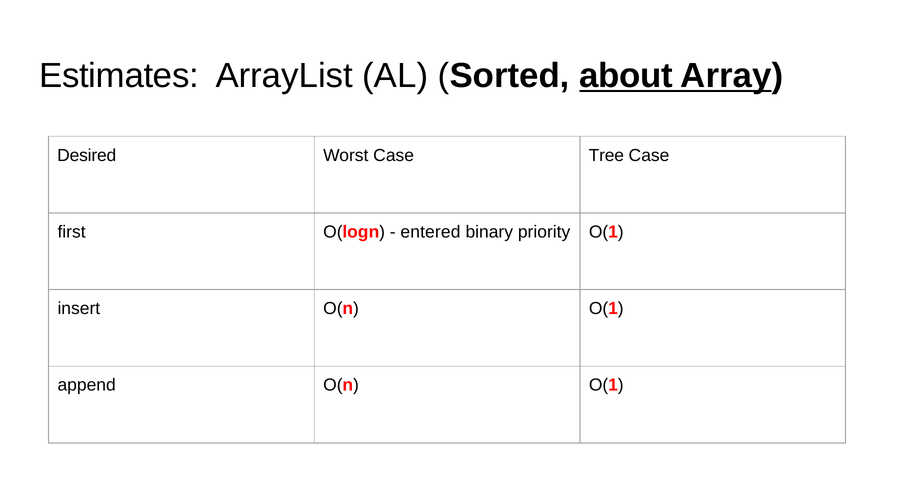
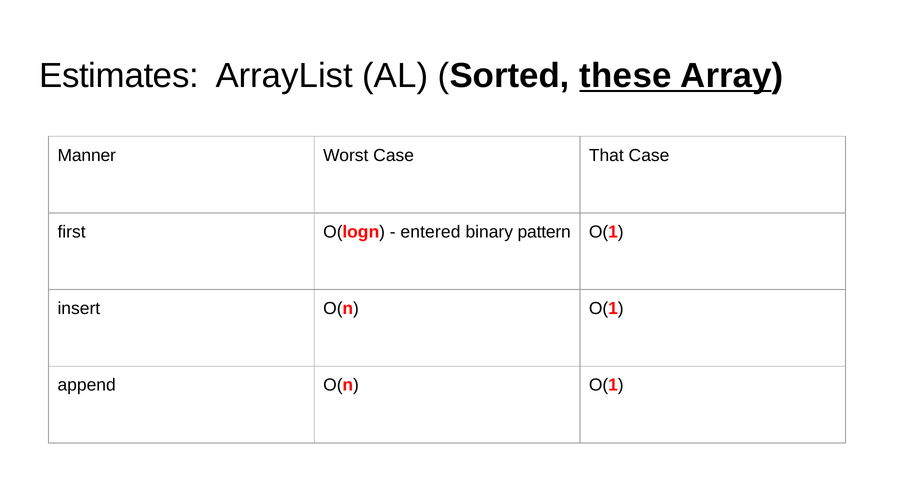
about: about -> these (626, 76)
Desired: Desired -> Manner (87, 155)
Tree: Tree -> That (606, 155)
priority: priority -> pattern (544, 232)
